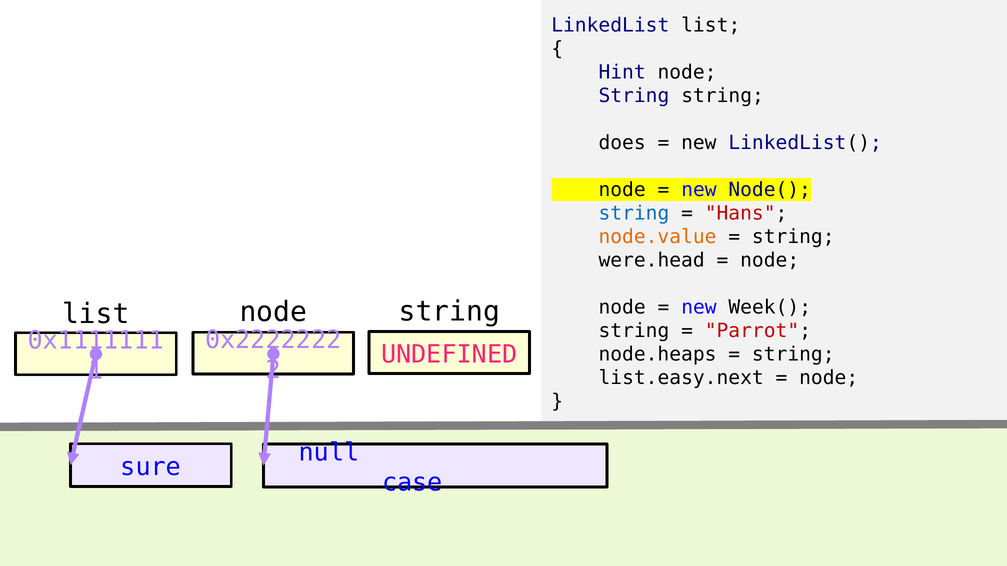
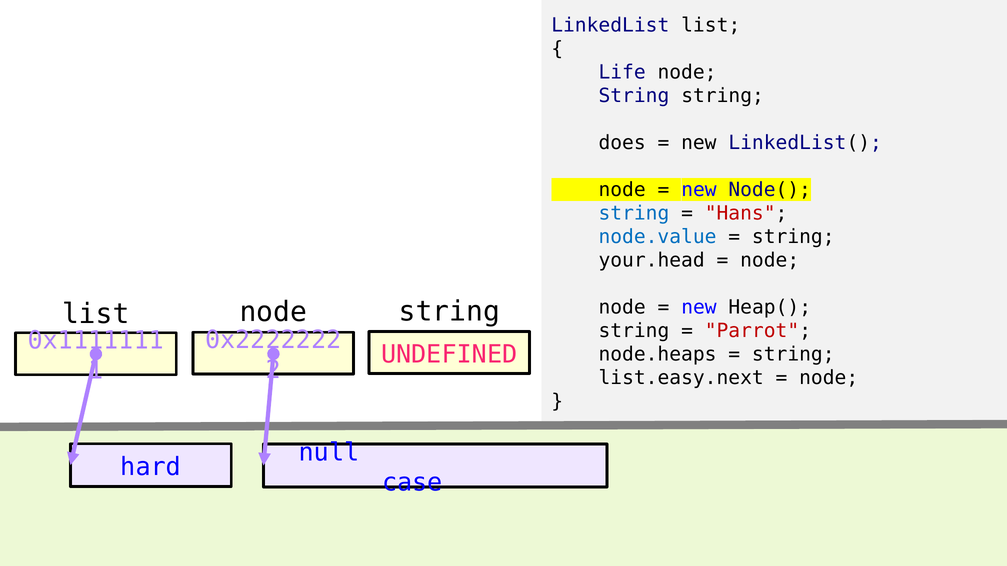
Hint: Hint -> Life (622, 72)
node.value colour: orange -> blue (657, 237)
were.head: were.head -> your.head (652, 260)
Week(: Week( -> Heap( (770, 307)
sure: sure -> hard (151, 467)
